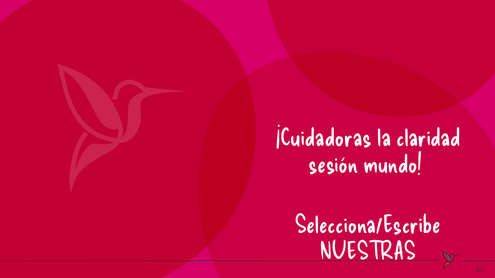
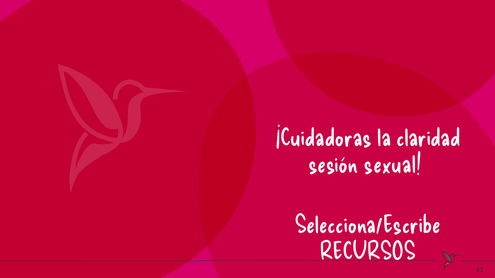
mundo: mundo -> sexual (393, 165)
NUESTRAS: NUESTRAS -> RECURSOS (368, 252)
